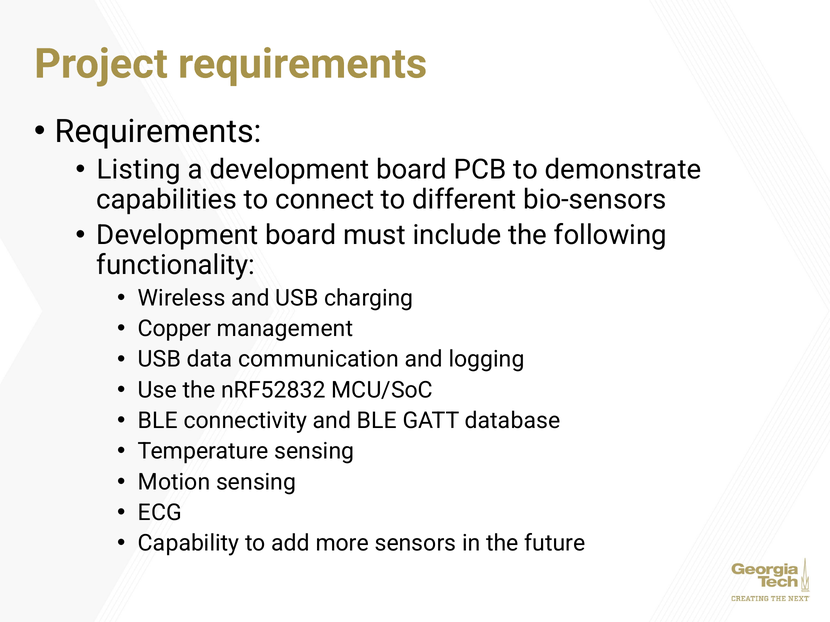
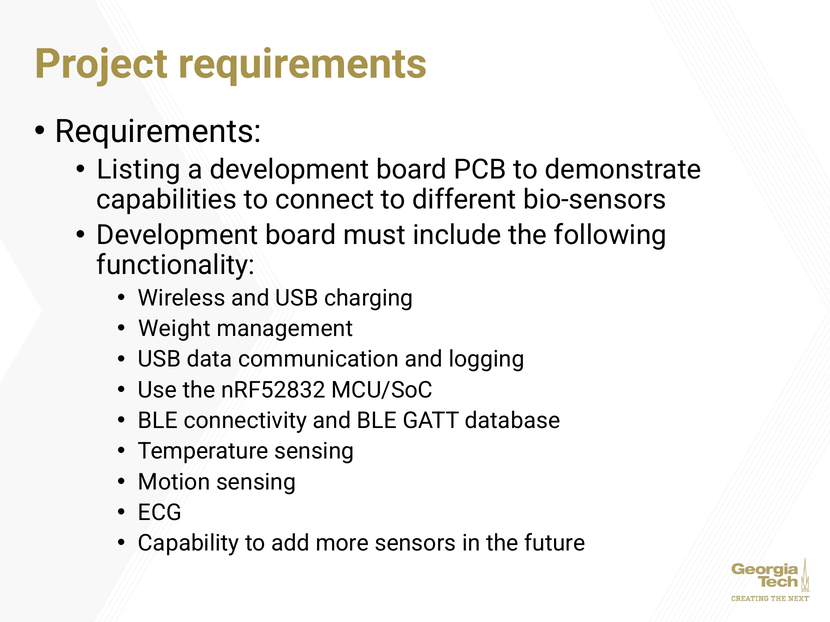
Copper: Copper -> Weight (174, 329)
